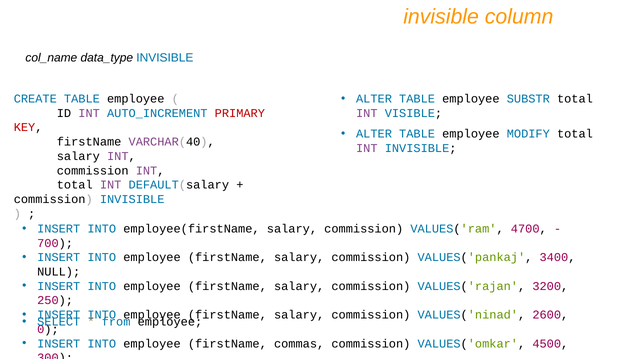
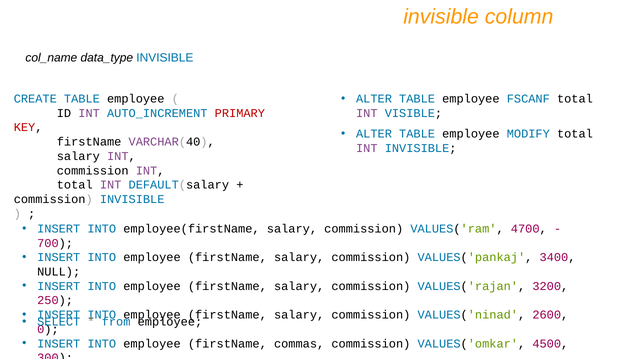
SUBSTR: SUBSTR -> FSCANF (528, 99)
